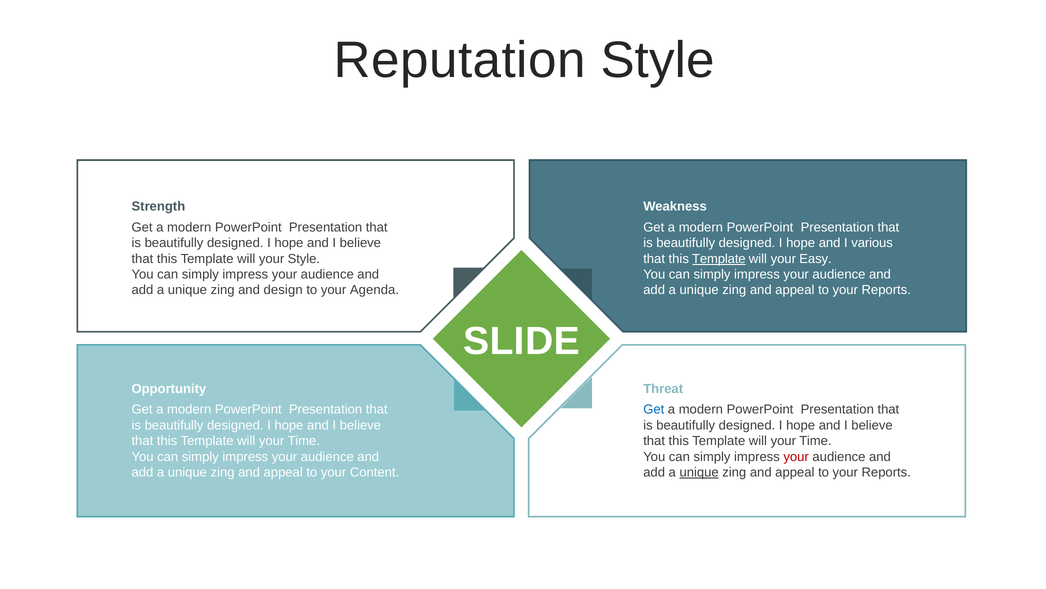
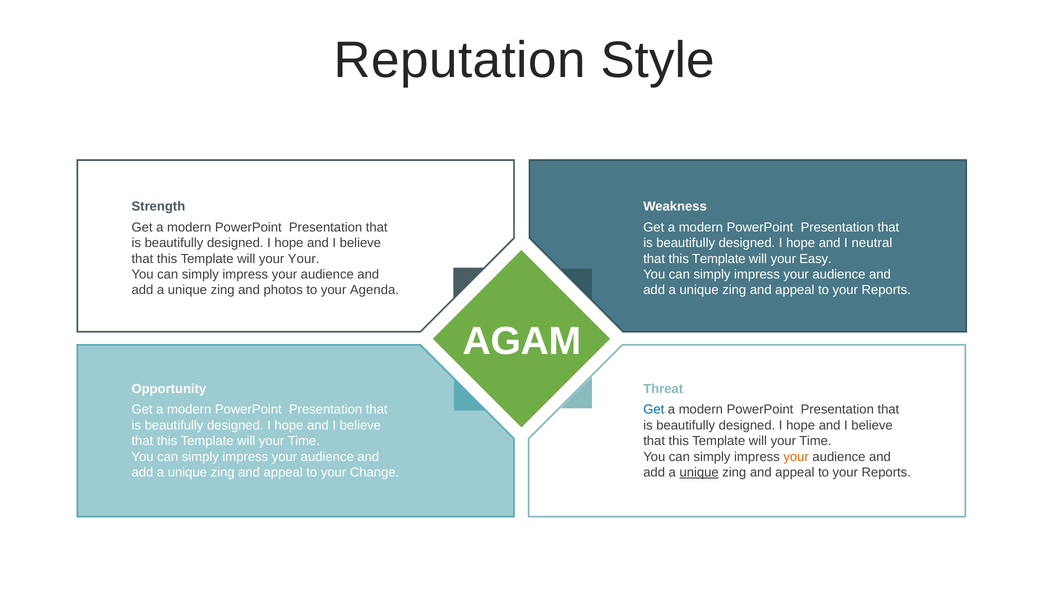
various: various -> neutral (872, 243)
your Style: Style -> Your (304, 258)
Template underline: present -> none (719, 258)
design: design -> photos (283, 290)
SLIDE: SLIDE -> AGAM (522, 341)
your colour: red -> orange (796, 456)
Content: Content -> Change (375, 472)
